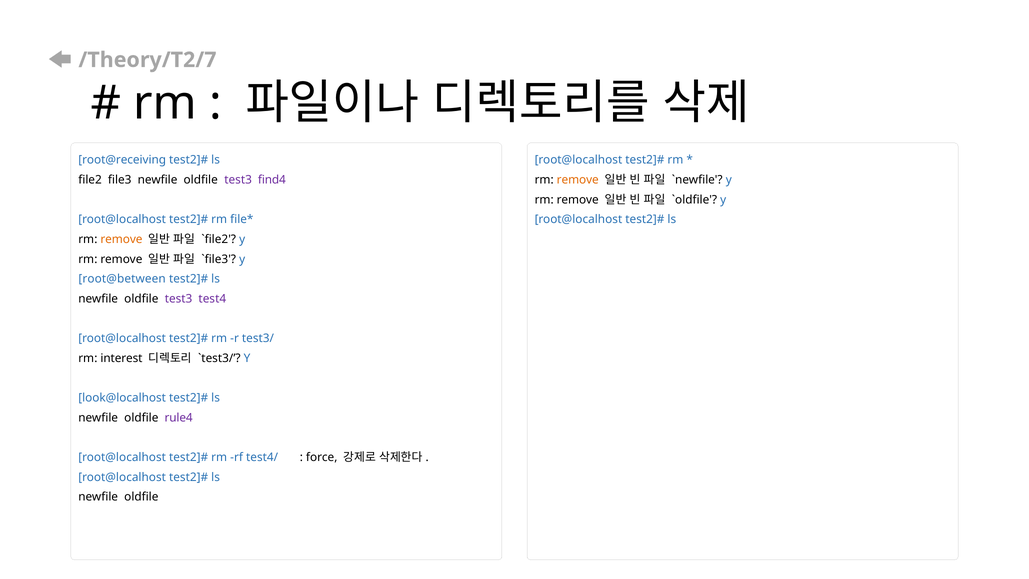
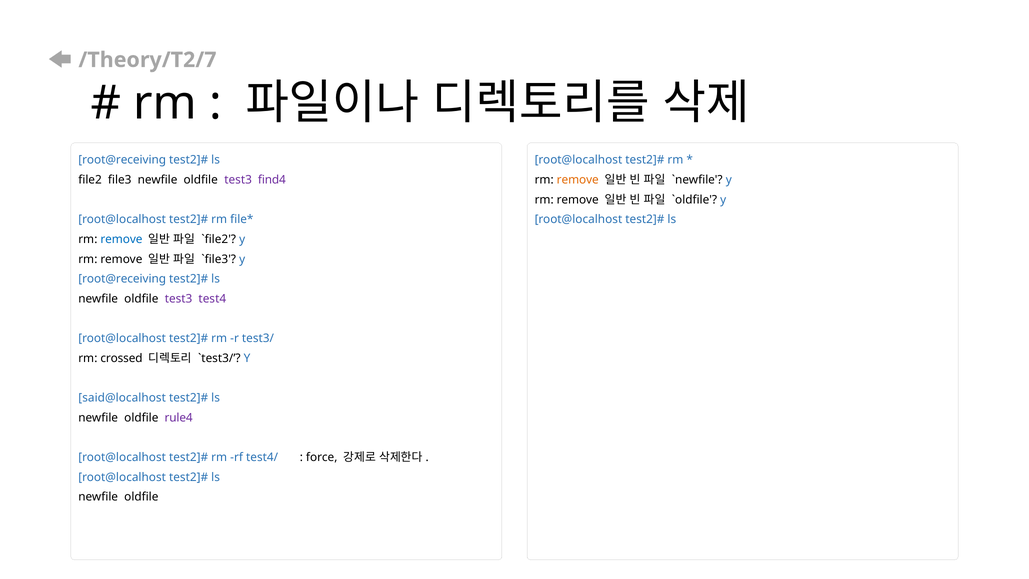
remove colour: orange -> blue (121, 239)
root@between: root@between -> root@receiving (122, 279)
interest: interest -> crossed (121, 358)
look@localhost: look@localhost -> said@localhost (122, 398)
